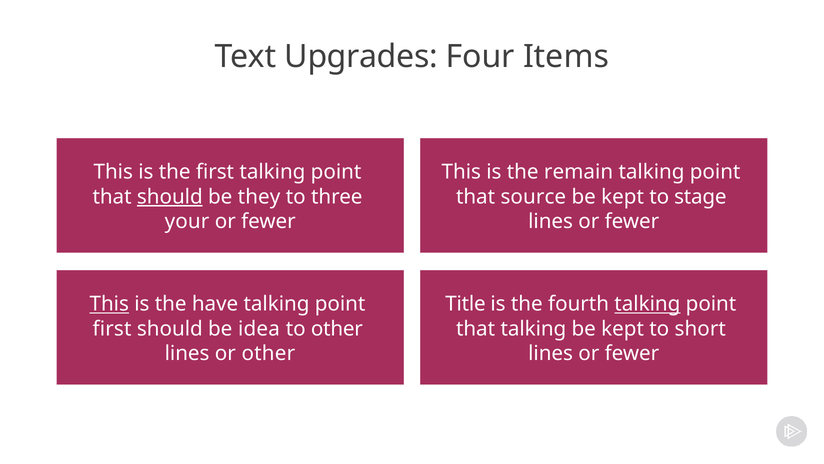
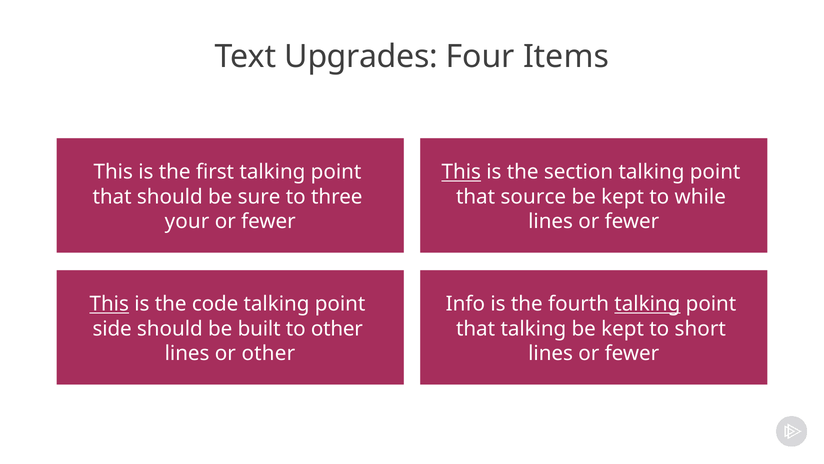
This underline: none -> present (461, 172)
remain: remain -> section (579, 172)
should underline: present -> none (170, 197)
they: they -> sure (259, 197)
stage: stage -> while (700, 197)
have: have -> code (215, 304)
Title: Title -> Info (465, 304)
first: first -> side (112, 328)
idea: idea -> built (259, 328)
